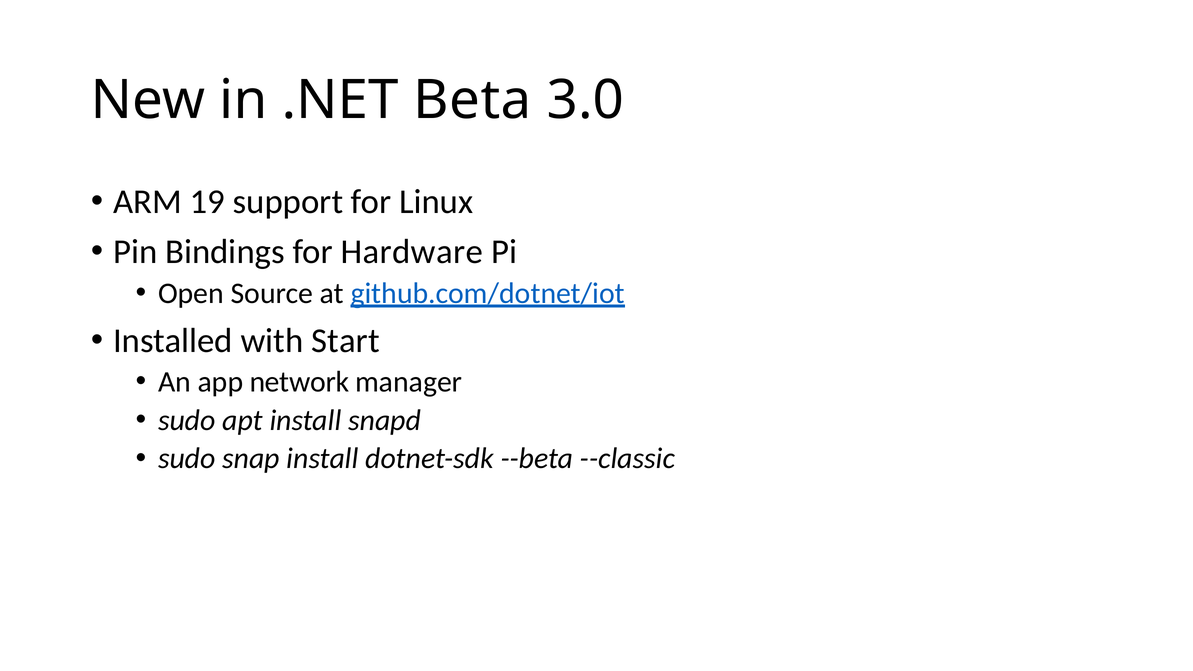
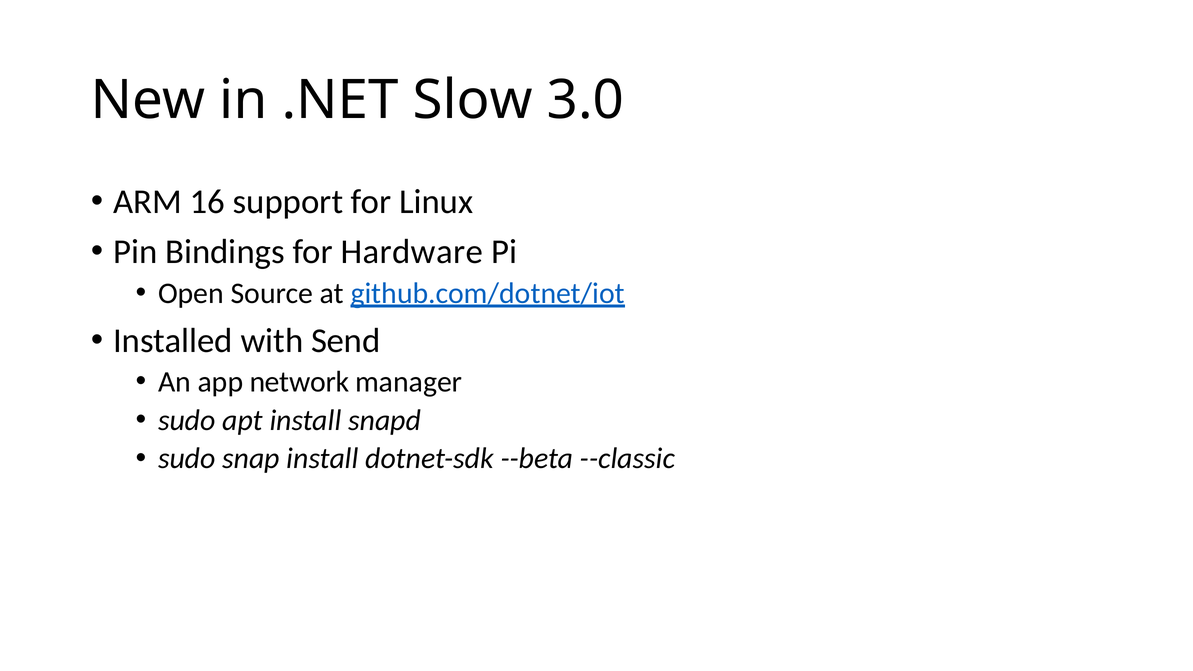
Beta: Beta -> Slow (473, 100)
19: 19 -> 16 (207, 202)
Start: Start -> Send (346, 341)
